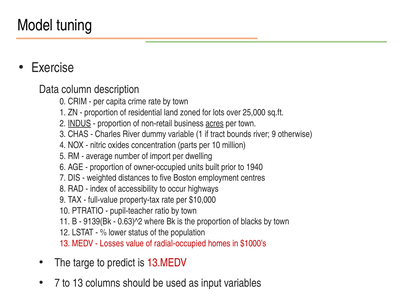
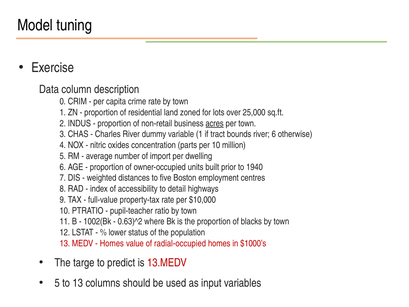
INDUS underline: present -> none (79, 123)
river 9: 9 -> 6 (274, 134)
occur: occur -> detail (177, 189)
9139(Bk: 9139(Bk -> 1002(Bk (97, 221)
Losses: Losses -> Homes (112, 243)
7: 7 -> 5 (57, 283)
